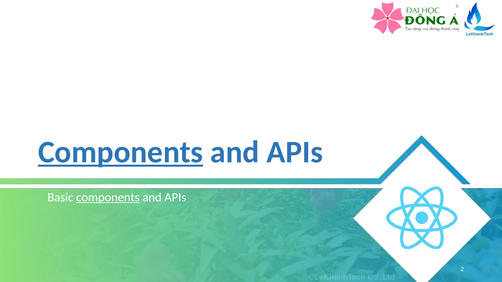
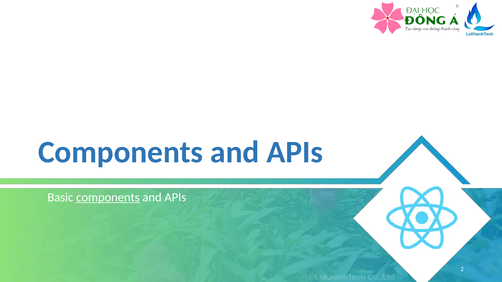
Components underline: present -> none (121, 152)
